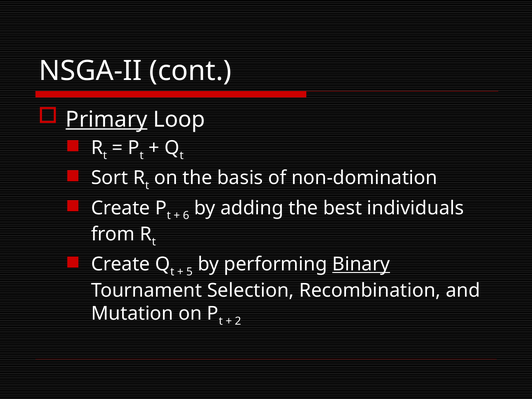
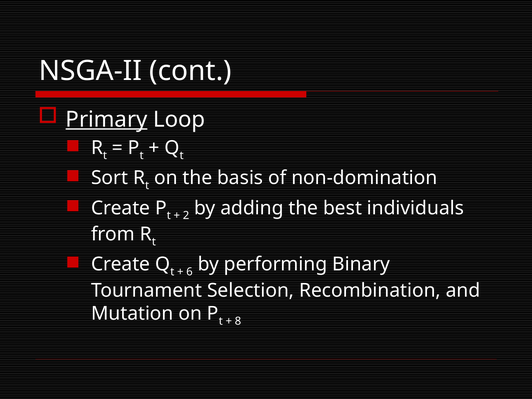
6: 6 -> 2 (186, 215)
5: 5 -> 6 (189, 272)
Binary underline: present -> none (361, 264)
2: 2 -> 8 (238, 321)
